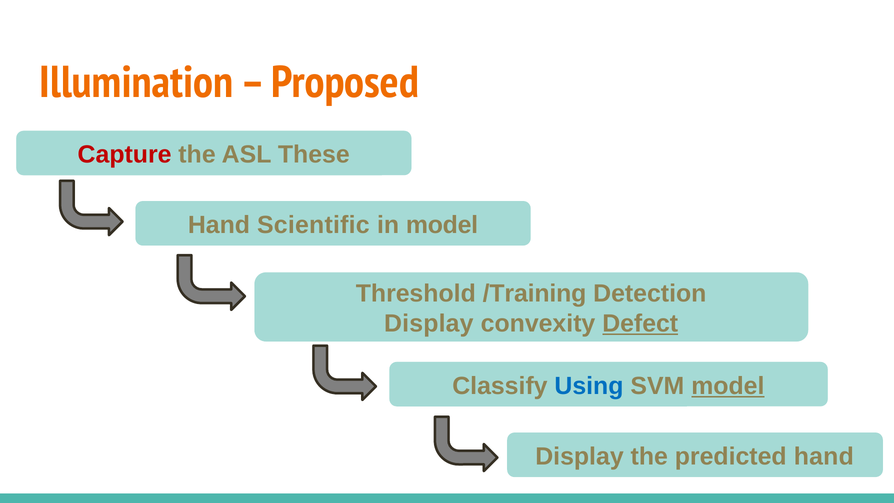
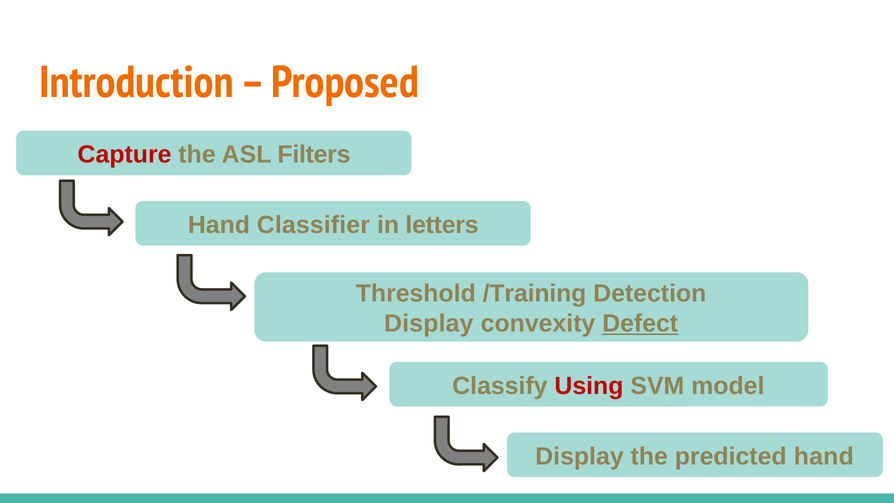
Illumination: Illumination -> Introduction (137, 82)
These: These -> Filters (314, 155)
Scientific: Scientific -> Classifier (313, 225)
in model: model -> letters (442, 225)
Using colour: blue -> red (589, 386)
model underline: present -> none (728, 386)
